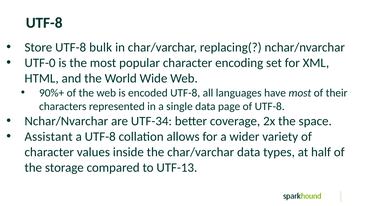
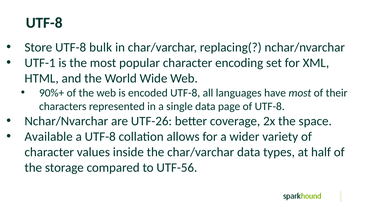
UTF-0: UTF-0 -> UTF-1 (40, 63)
UTF-34: UTF-34 -> UTF-26 (151, 121)
Assistant: Assistant -> Available (49, 136)
UTF-13: UTF-13 -> UTF-56 (177, 167)
